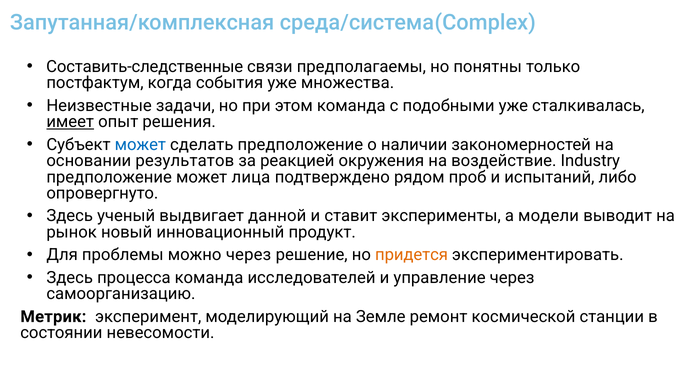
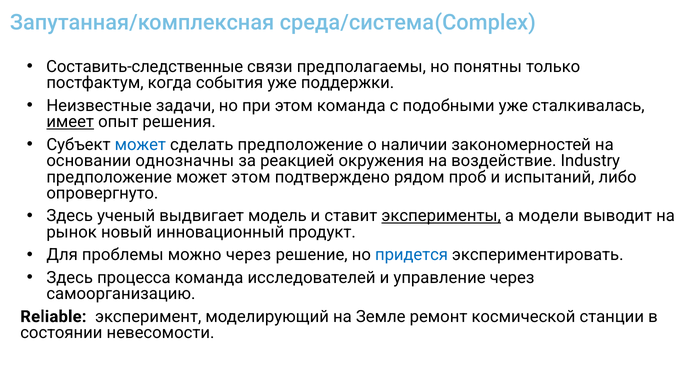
множества: множества -> поддержки (348, 83)
результатов: результатов -> однозначны (185, 161)
может лица: лица -> этом (251, 177)
данной: данной -> модель (277, 216)
эксперименты underline: none -> present (441, 216)
придется colour: orange -> blue (412, 255)
Метрик: Метрик -> Reliable (53, 317)
